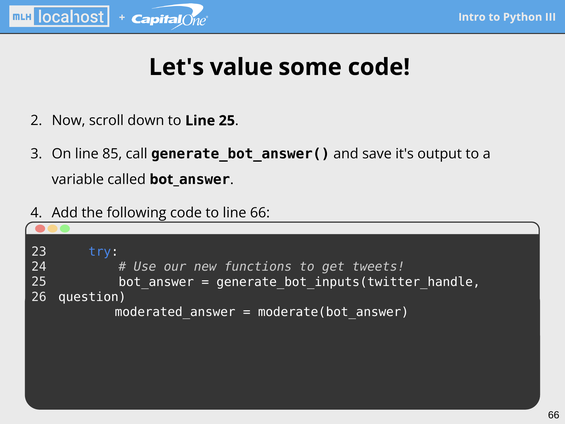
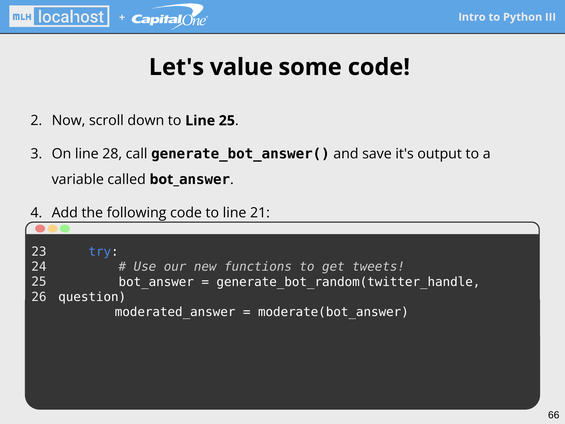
85: 85 -> 28 (112, 154)
line 66: 66 -> 21 (260, 213)
generate_bot_inputs(twitter_handle: generate_bot_inputs(twitter_handle -> generate_bot_random(twitter_handle (348, 282)
